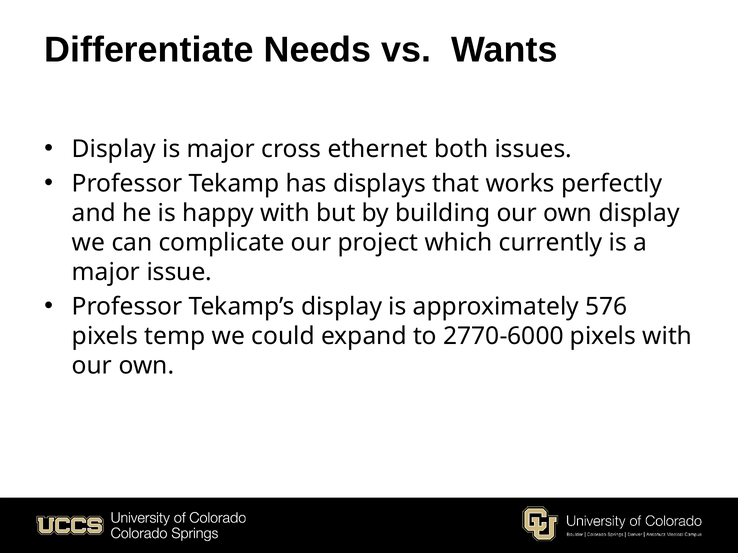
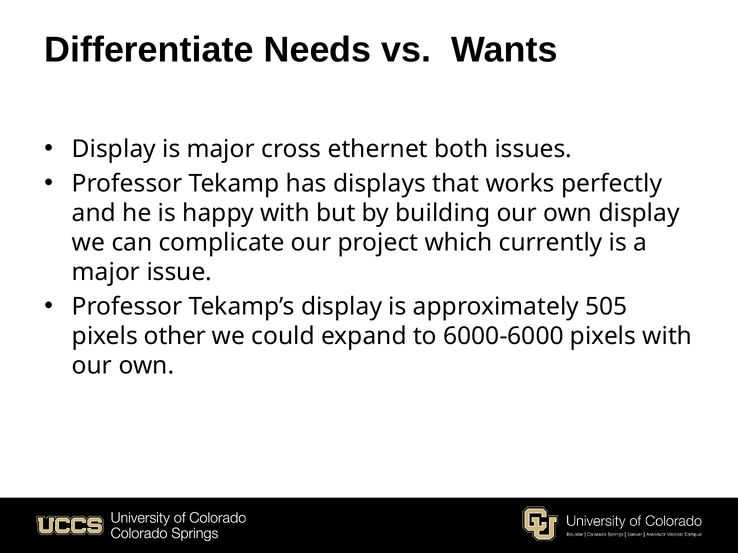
576: 576 -> 505 (606, 307)
temp: temp -> other (175, 336)
2770-6000: 2770-6000 -> 6000-6000 (503, 336)
